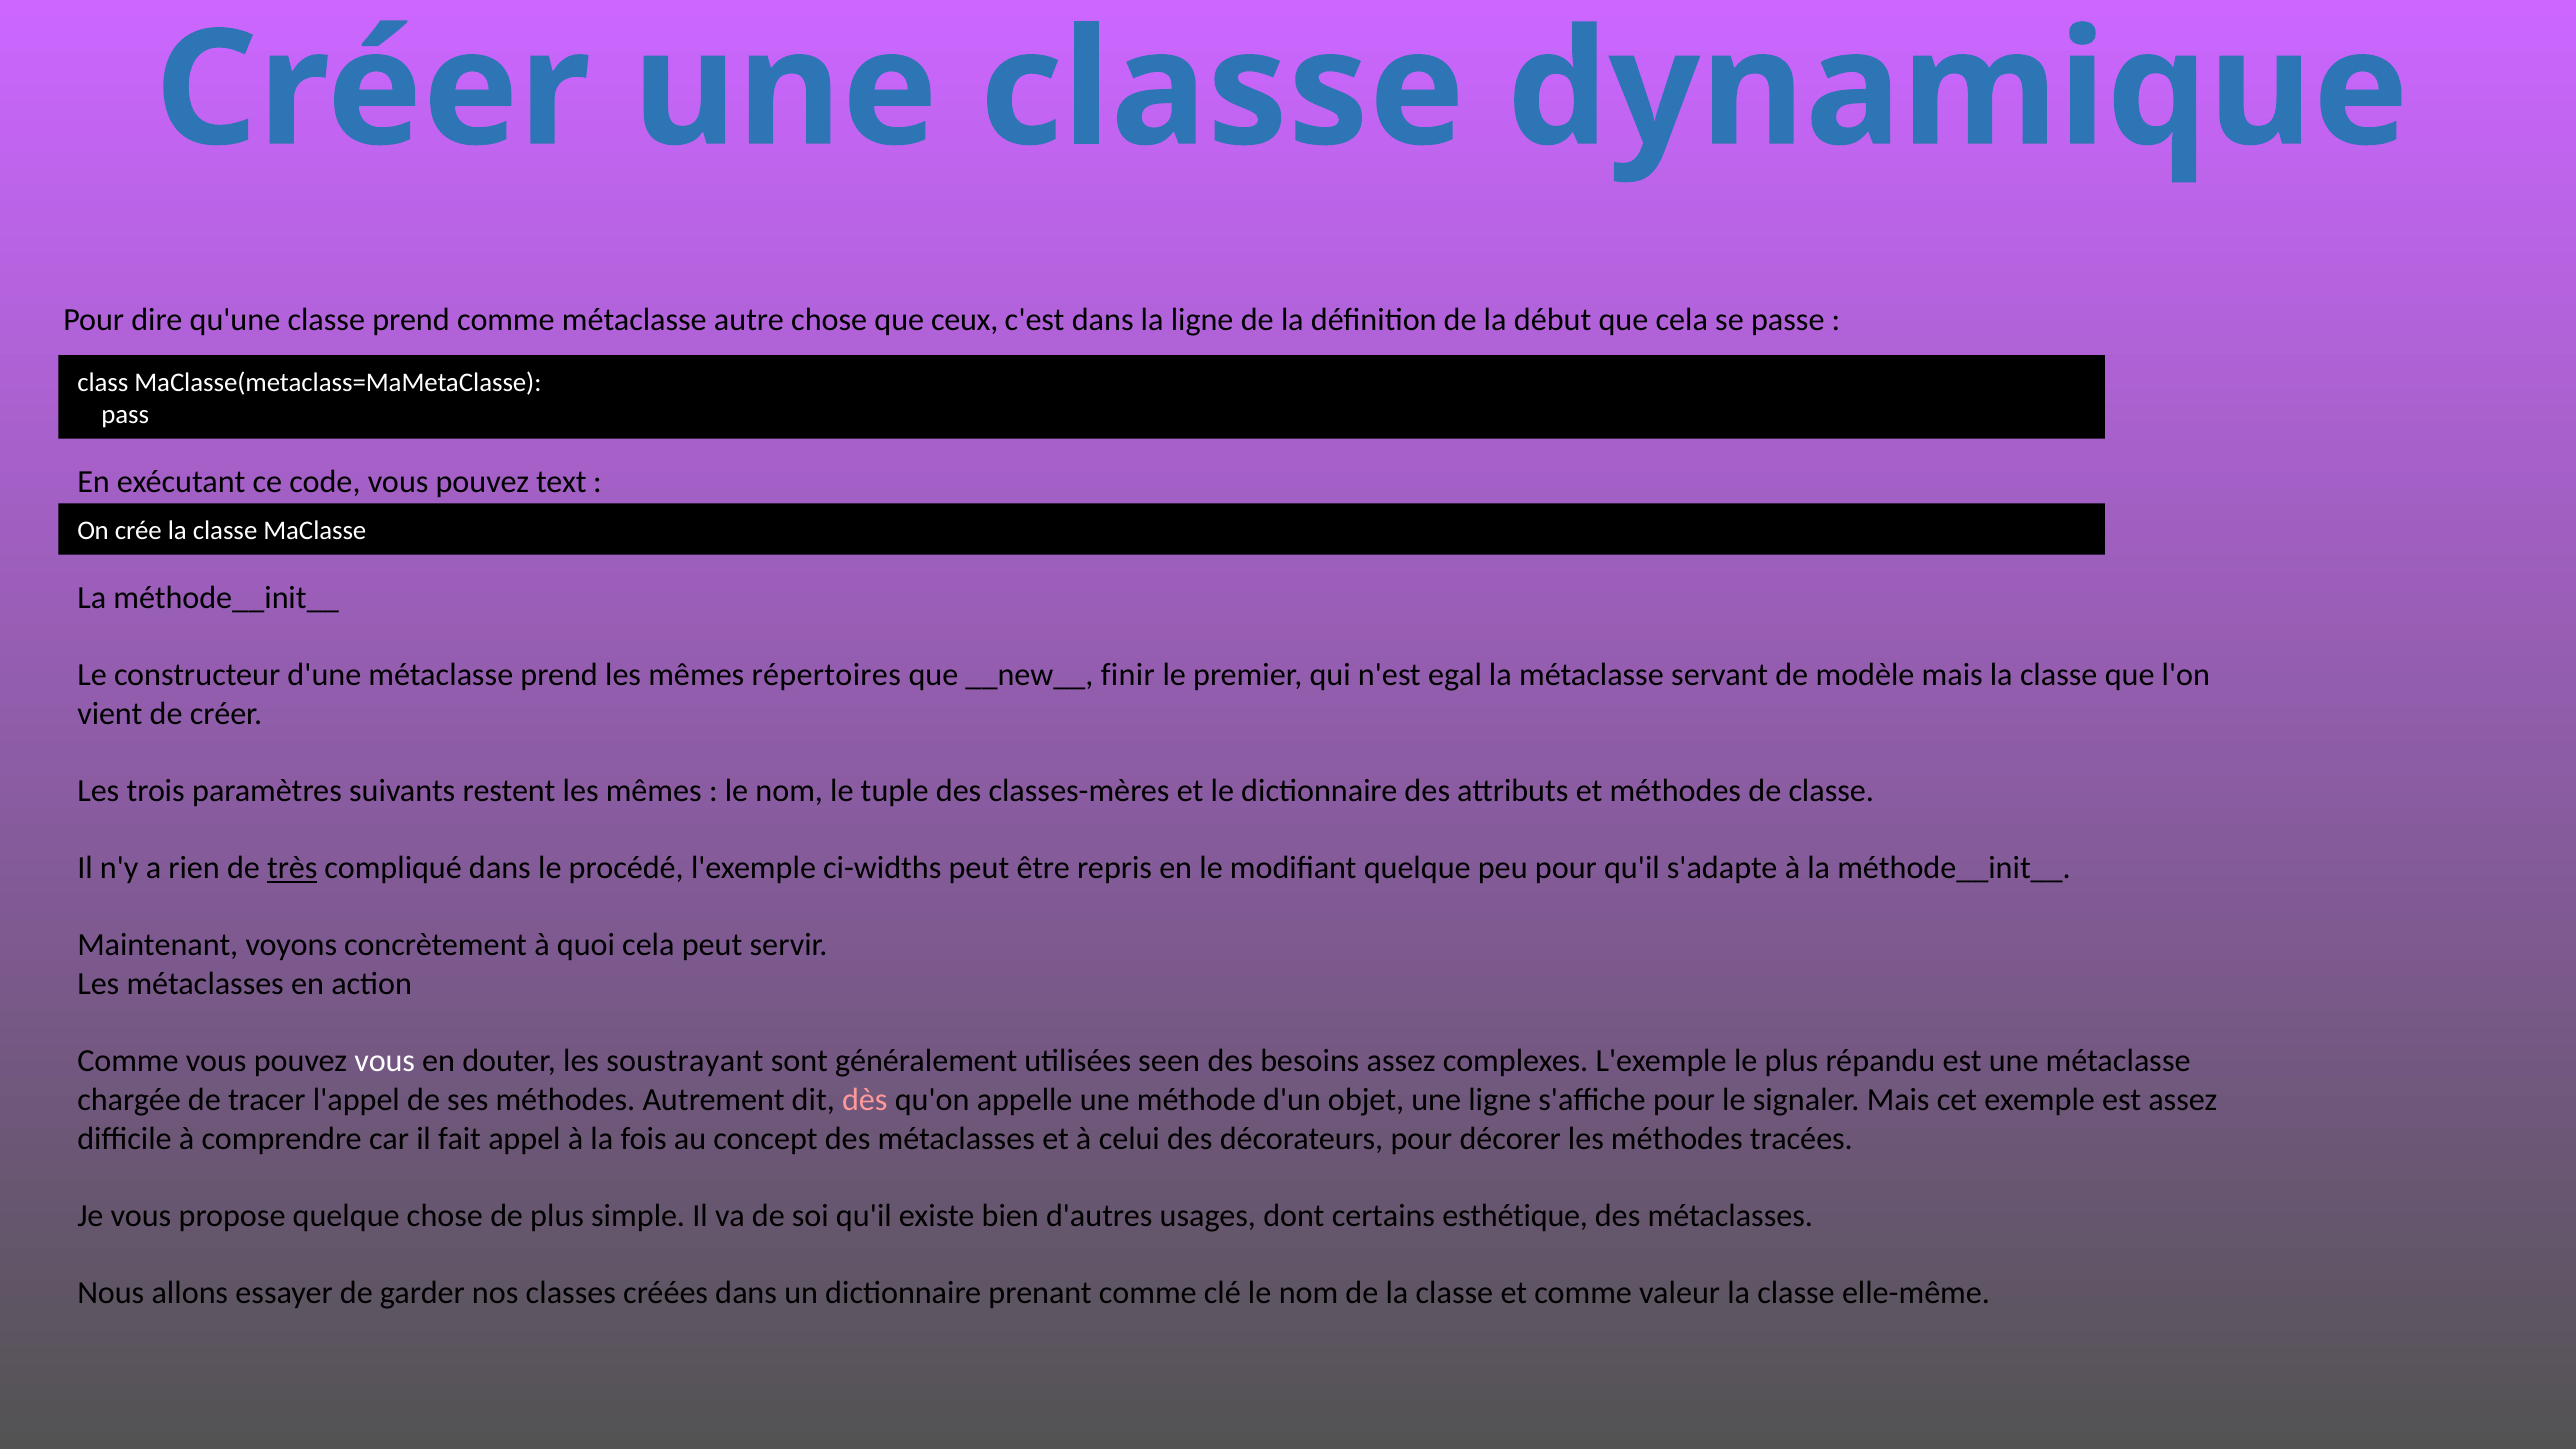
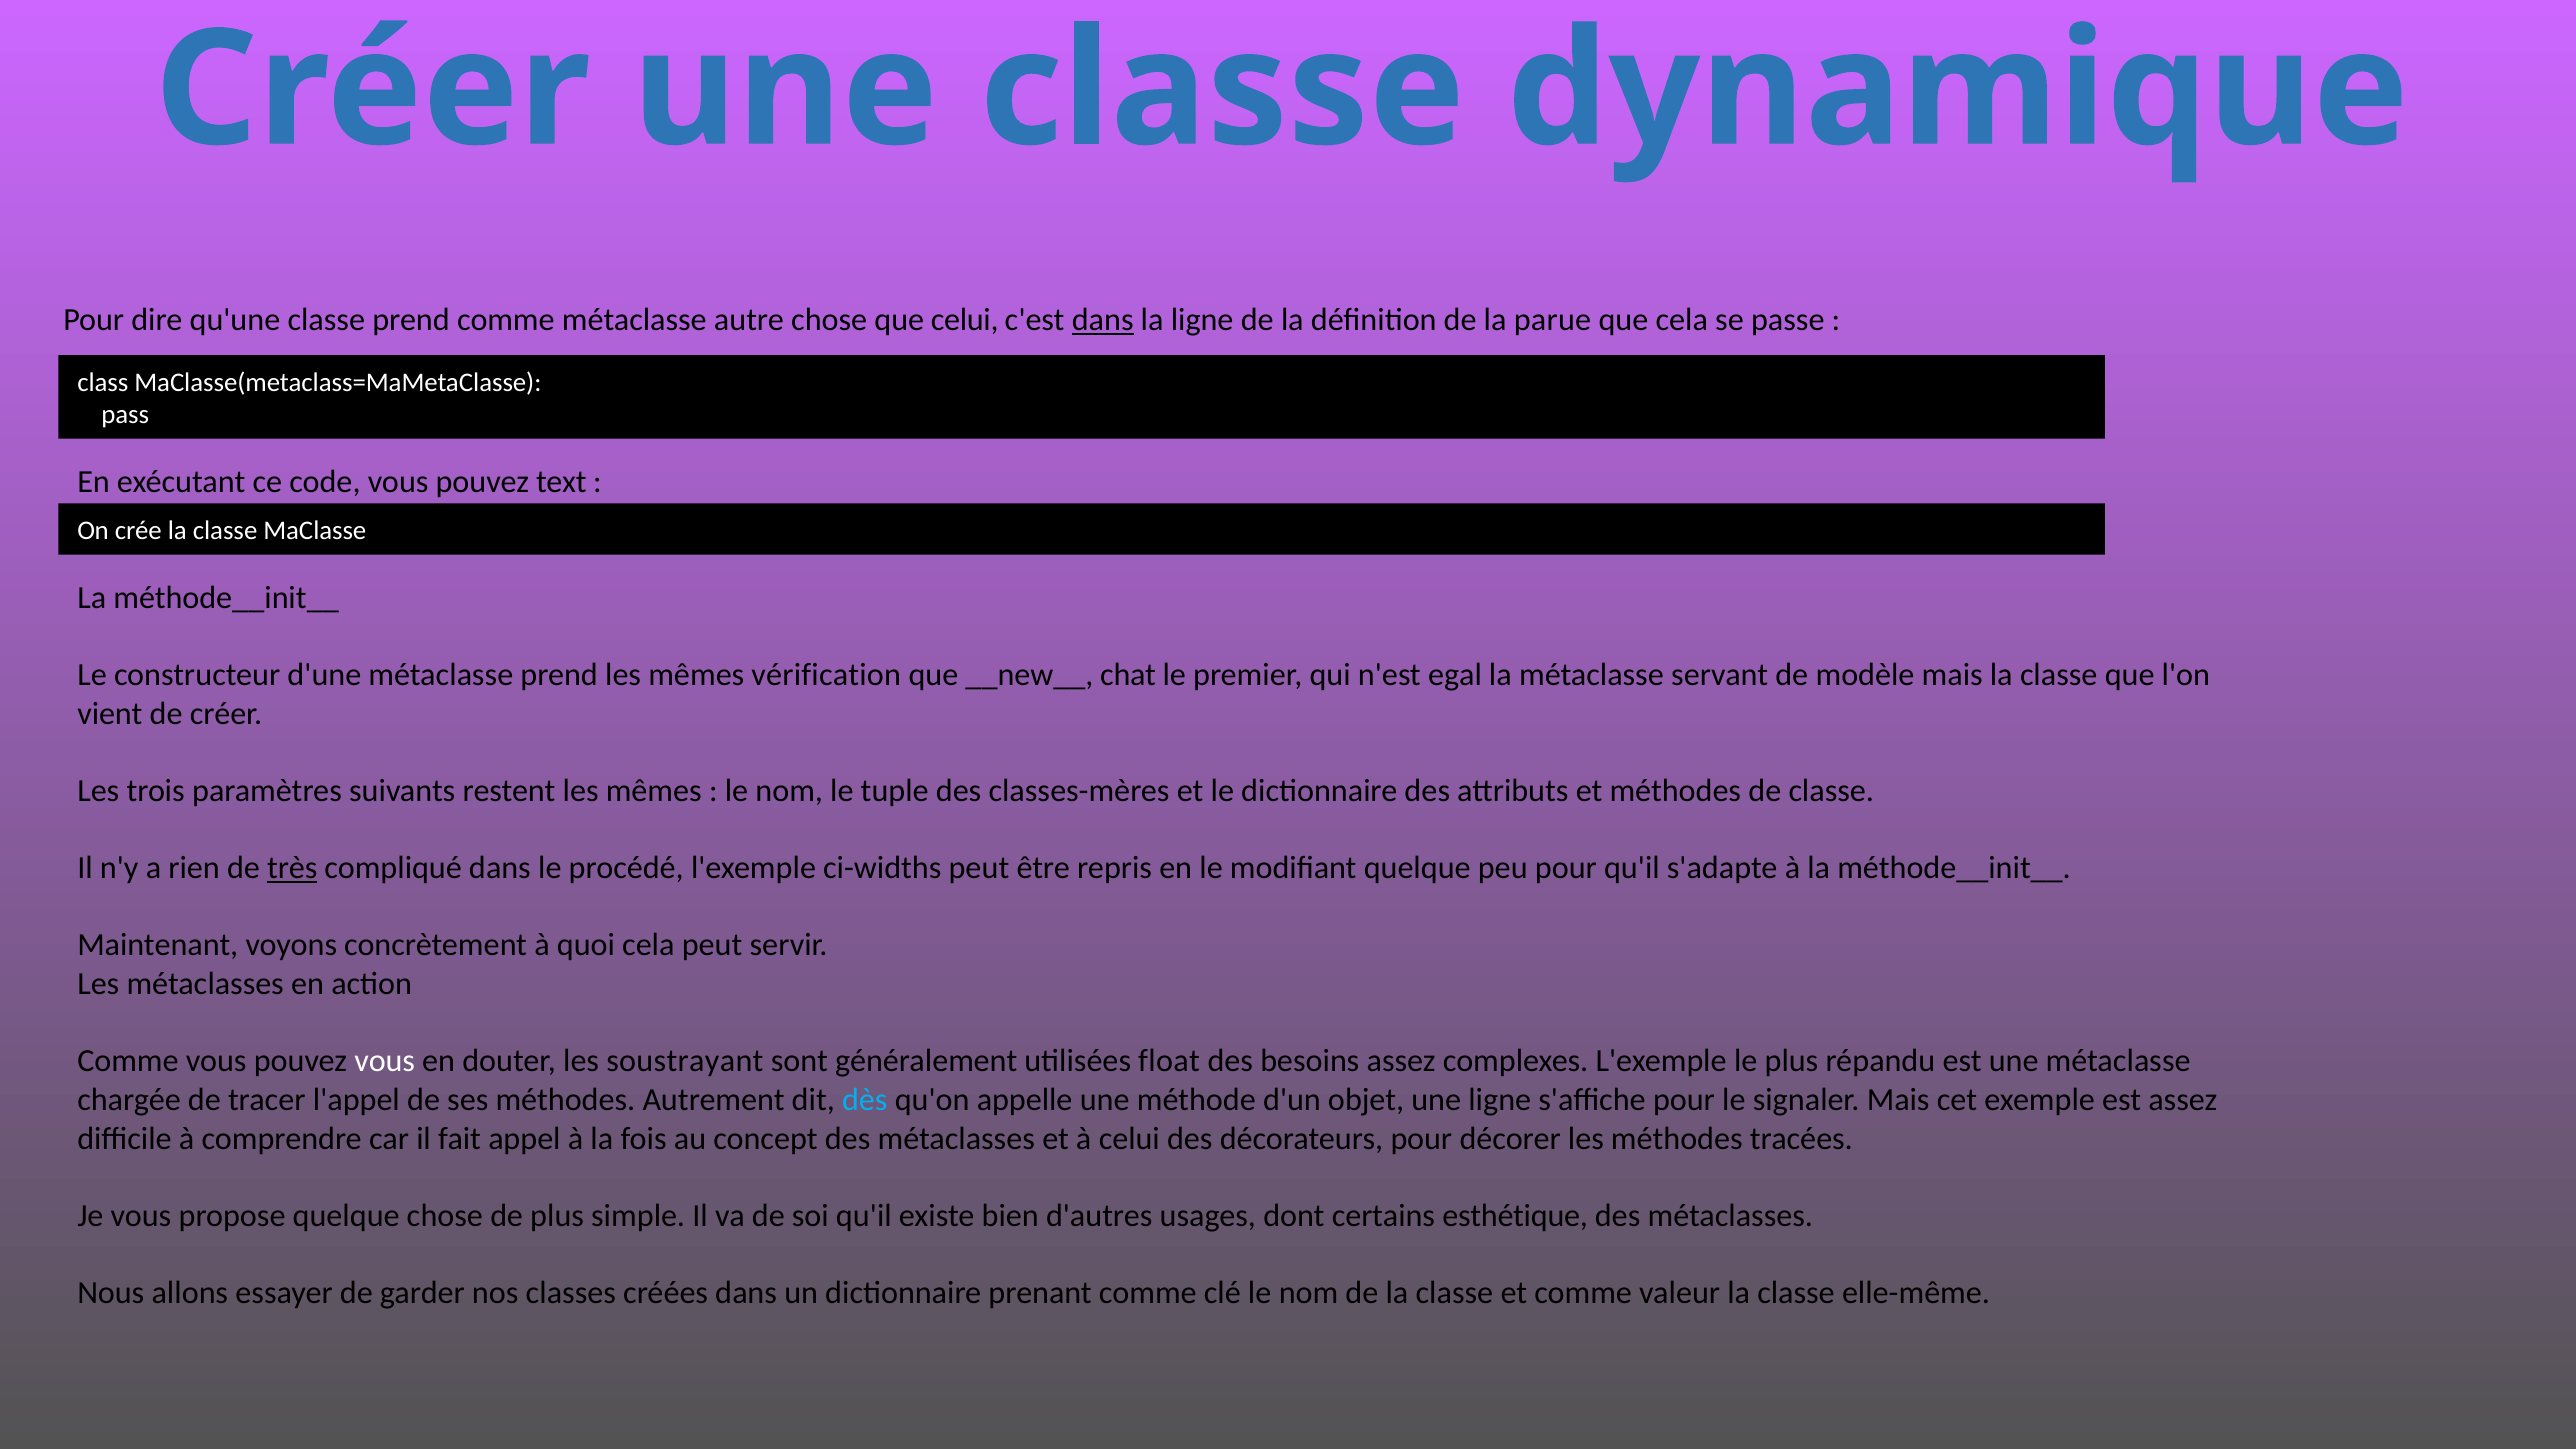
que ceux: ceux -> celui (965, 320)
dans underline: none -> present (1103, 320)
début: début -> parue (1553, 320)
répertoires: répertoires -> vérification (826, 675)
finir: finir -> chat (1128, 675)
seen: seen -> float (1169, 1061)
dès colour: pink -> light blue (865, 1100)
